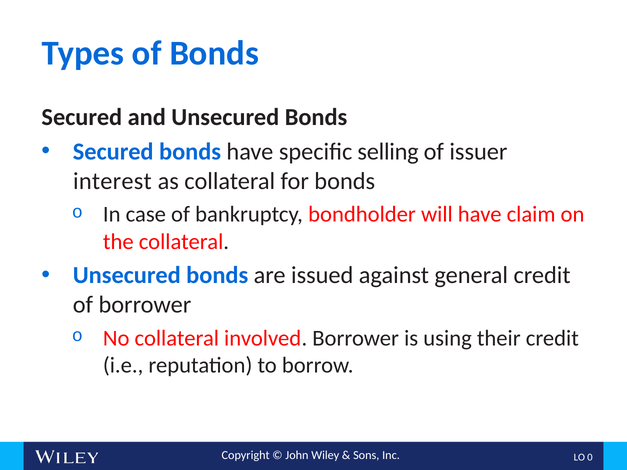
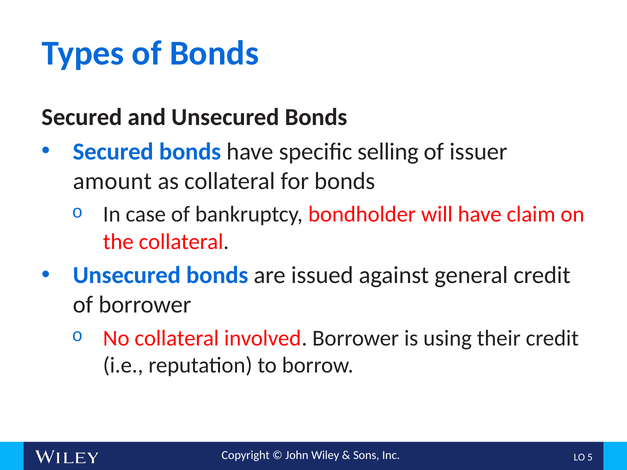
interest: interest -> amount (112, 181)
0: 0 -> 5 (590, 458)
